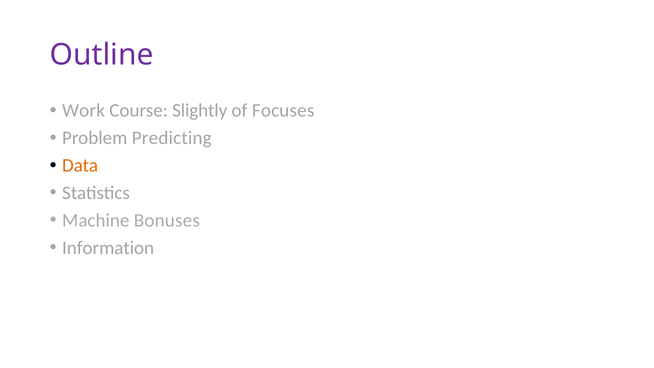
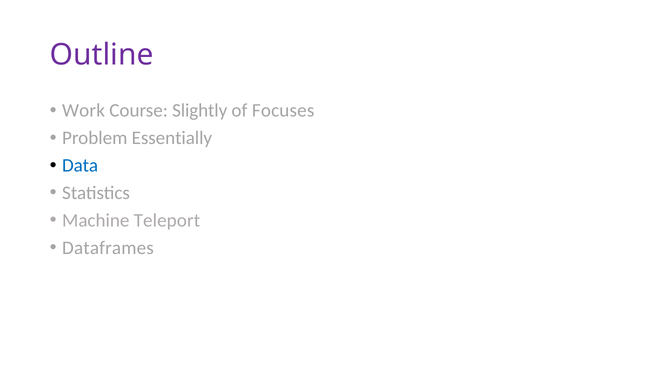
Predicting: Predicting -> Essentially (172, 138)
Data colour: orange -> blue (80, 165)
Bonuses: Bonuses -> Teleport (167, 220)
Information: Information -> Dataframes (108, 248)
